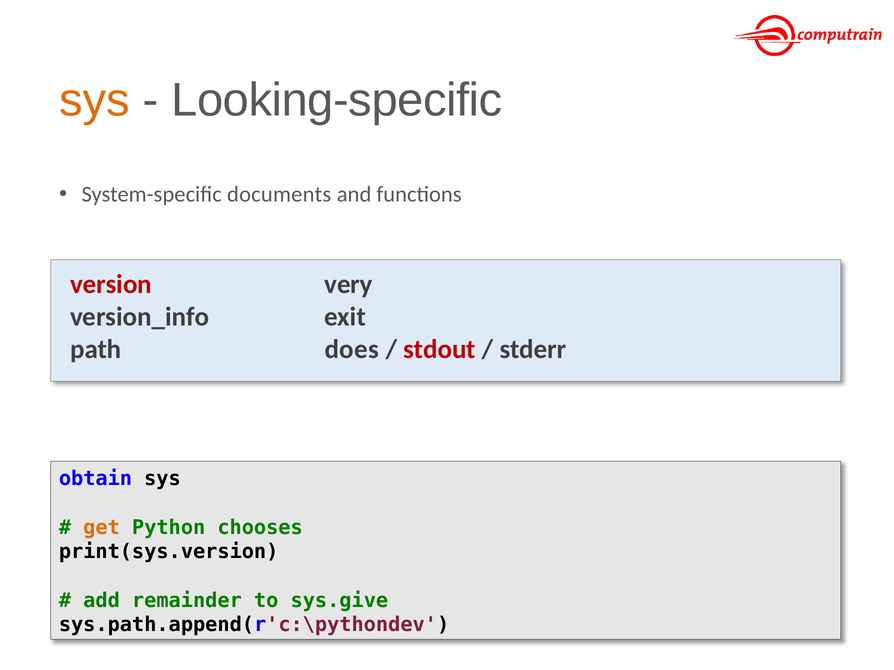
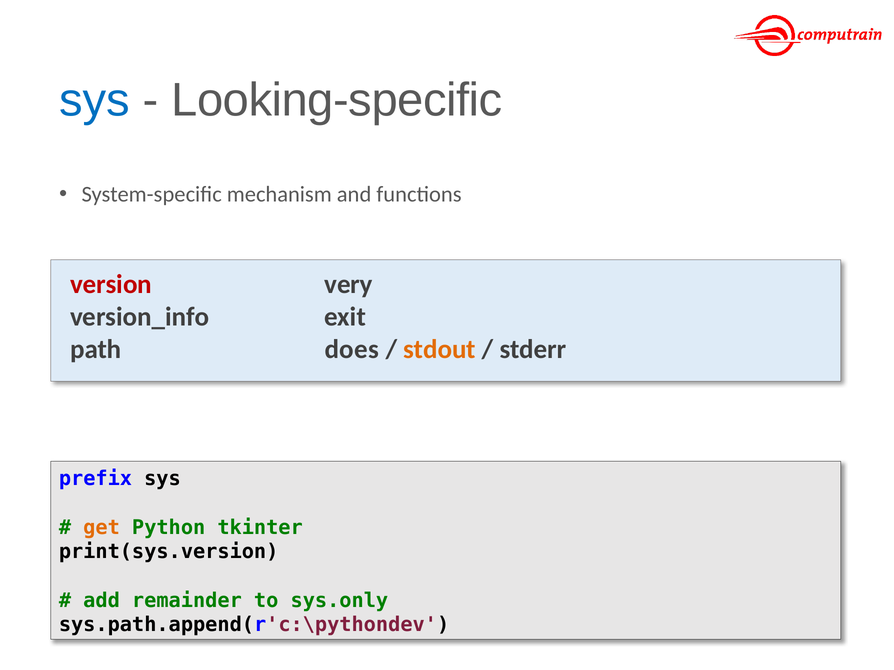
sys colour: orange -> blue (95, 100)
documents: documents -> mechanism (279, 195)
stdout colour: red -> orange (440, 349)
obtain: obtain -> prefix (95, 479)
chooses: chooses -> tkinter (260, 528)
sys.give: sys.give -> sys.only (339, 601)
